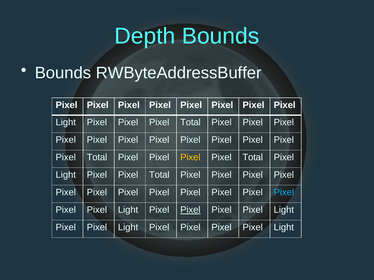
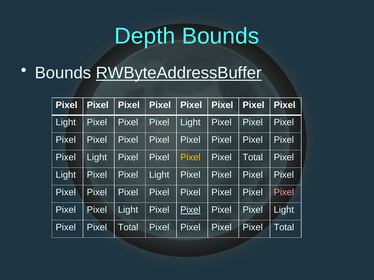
RWByteAddressBuffer underline: none -> present (179, 73)
Total: Total -> Light (190, 123)
Total: Total -> Light (97, 158)
Total: Total -> Light (159, 175)
Pixel colour: light blue -> pink (284, 193)
Light: Light -> Total (128, 228)
Light: Light -> Total (284, 228)
